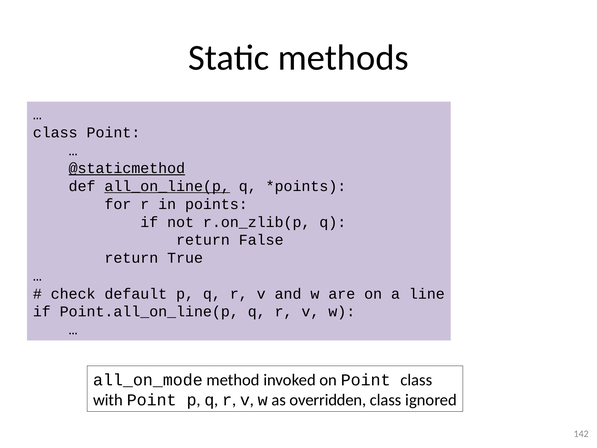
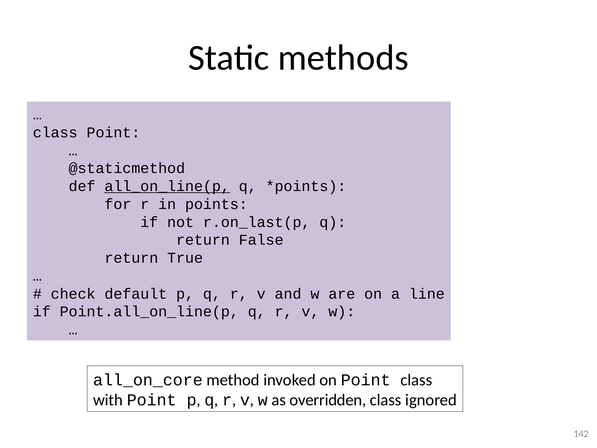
@staticmethod underline: present -> none (127, 168)
r.on_zlib(p: r.on_zlib(p -> r.on_last(p (257, 222)
all_on_mode: all_on_mode -> all_on_core (148, 380)
